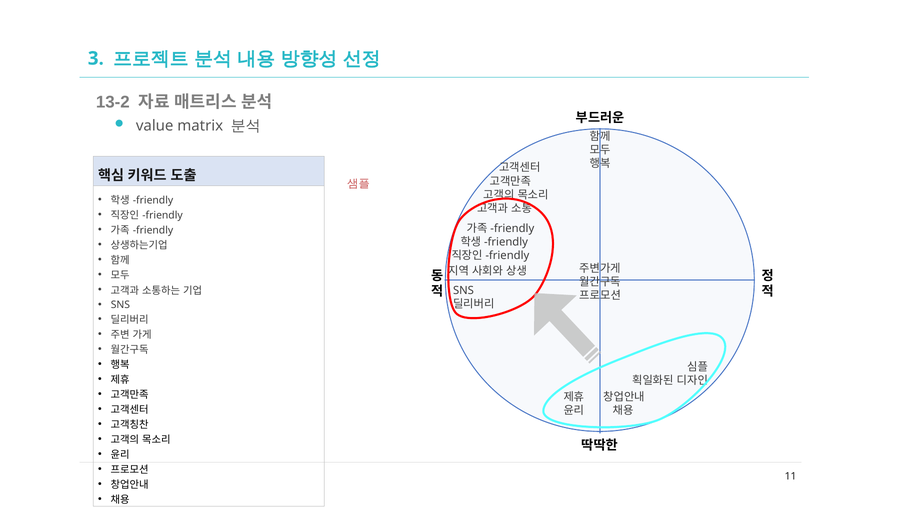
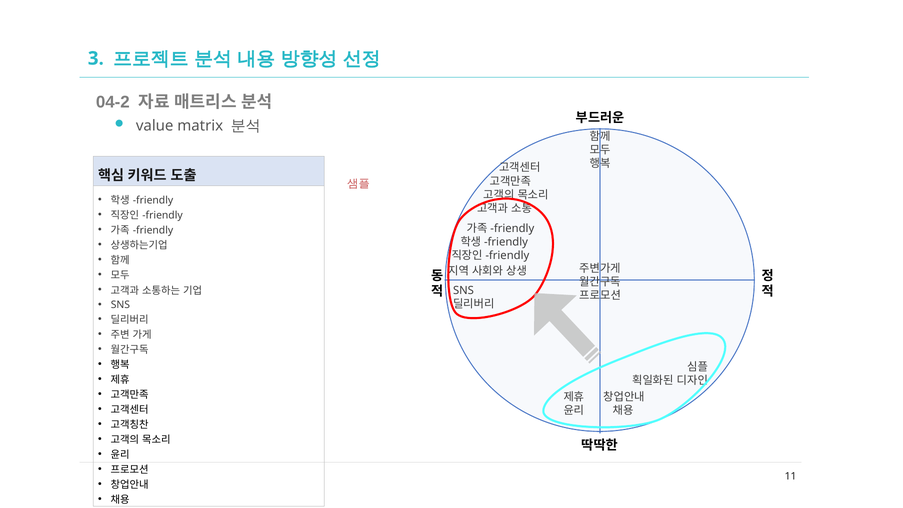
13-2: 13-2 -> 04-2 (113, 102)
